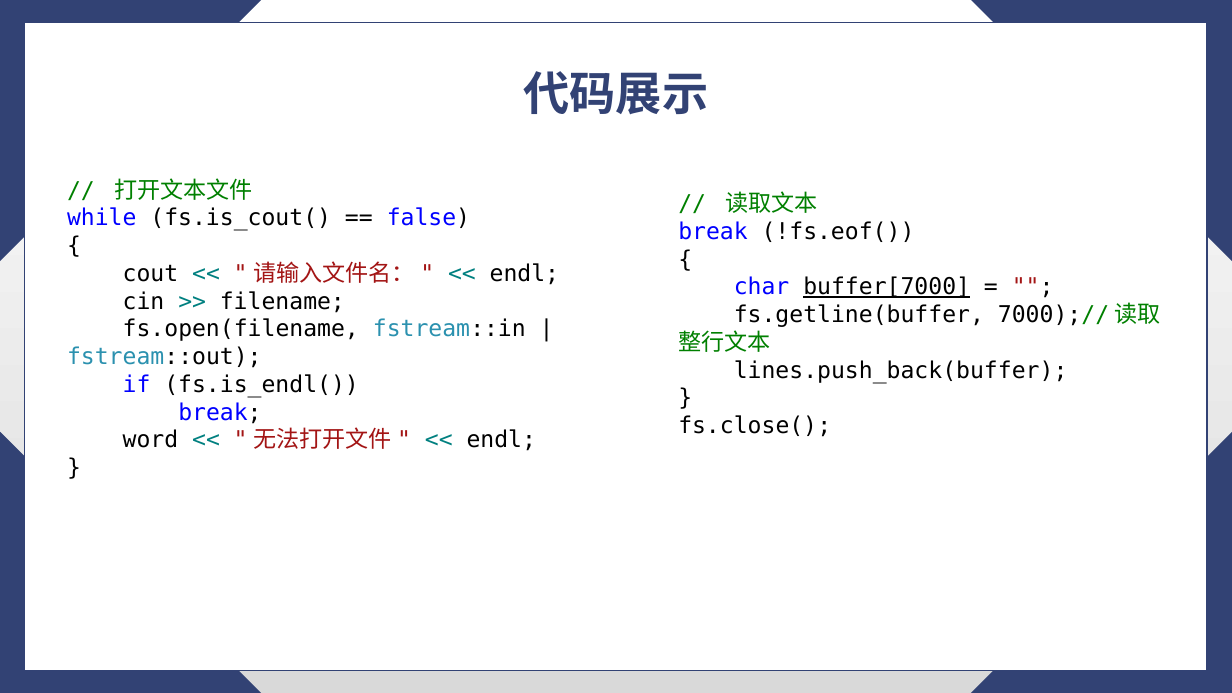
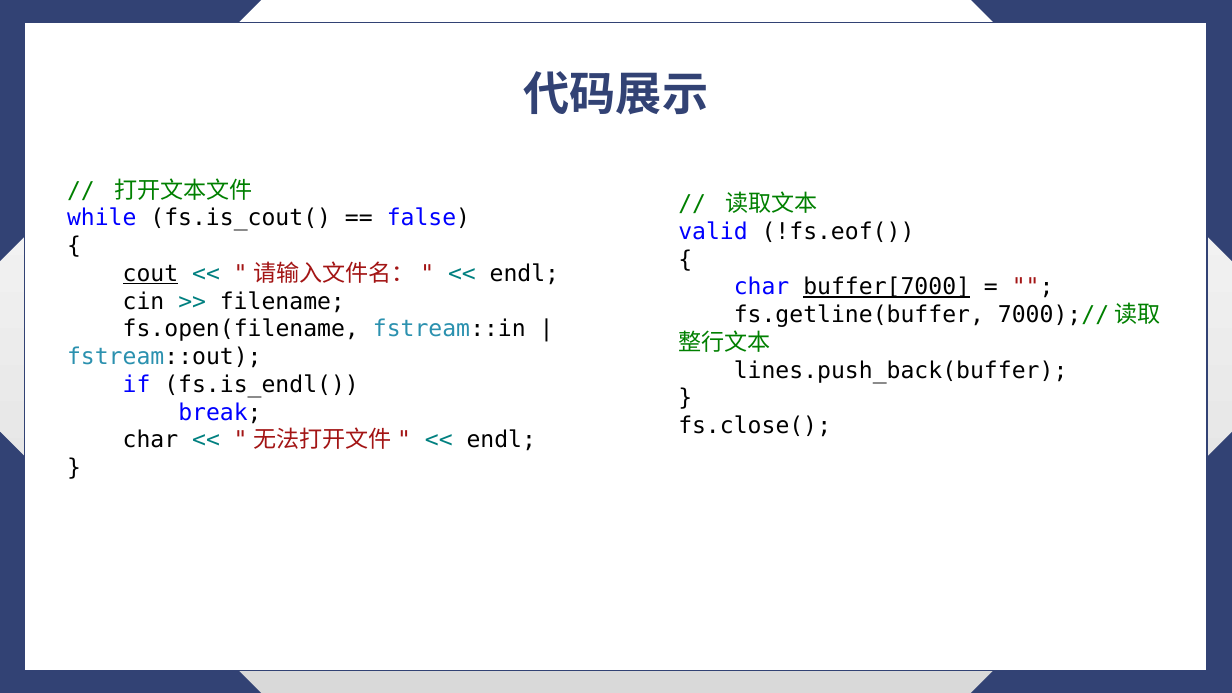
break: break -> valid (713, 232)
cout underline: none -> present (150, 274)
word: word -> char (150, 440)
